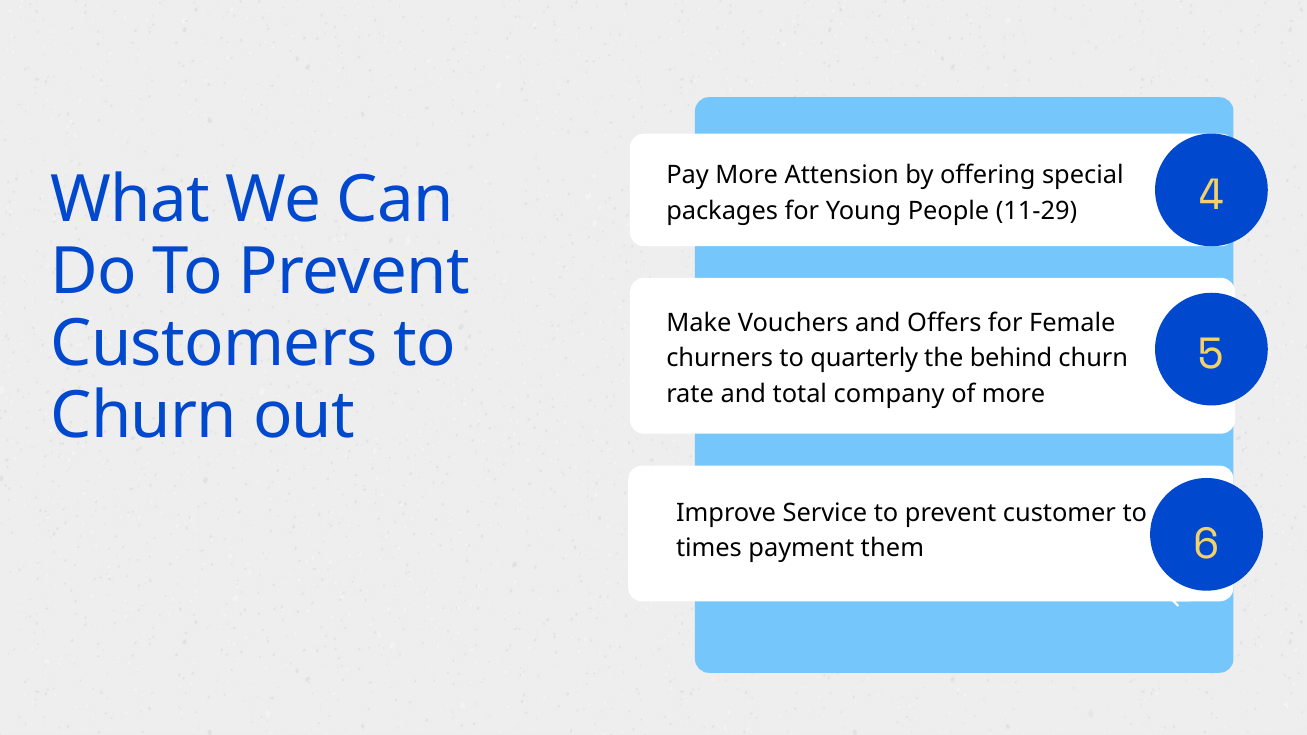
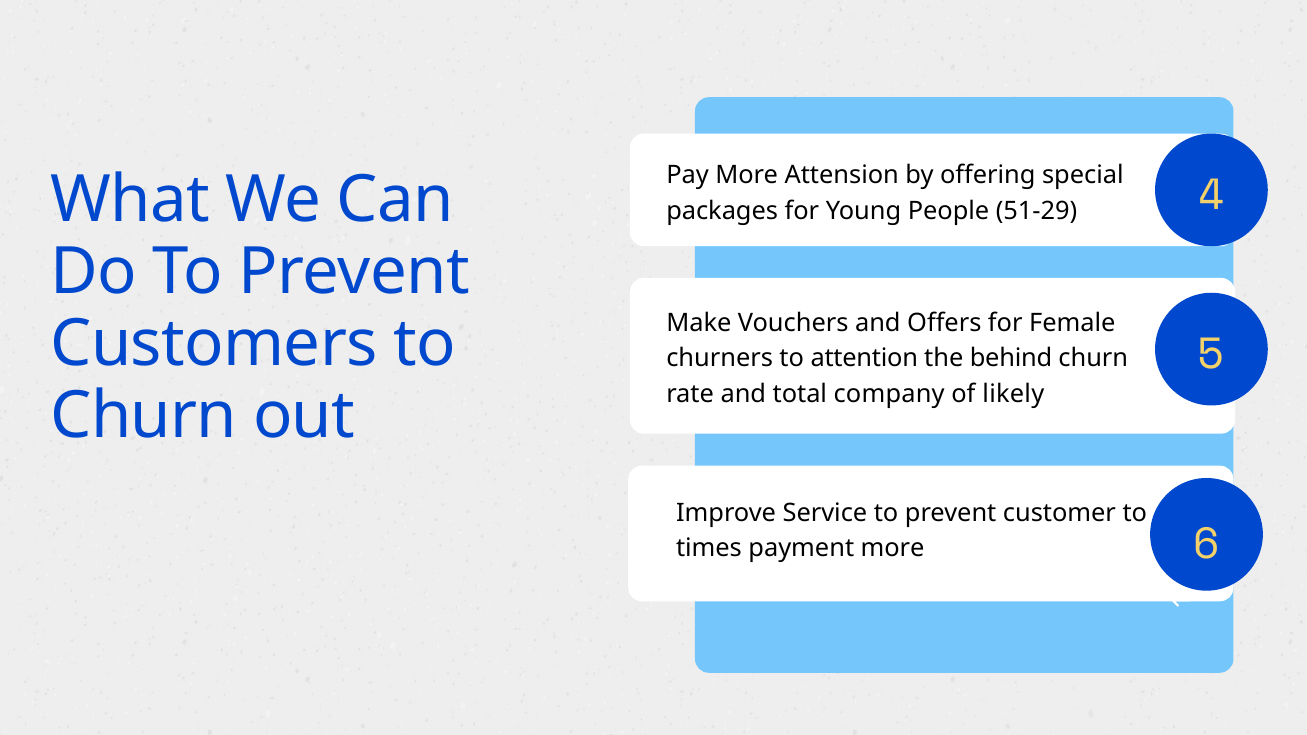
11-29: 11-29 -> 51-29 (1037, 211)
quarterly: quarterly -> attention (864, 359)
of more: more -> likely (1013, 394)
payment them: them -> more (893, 549)
